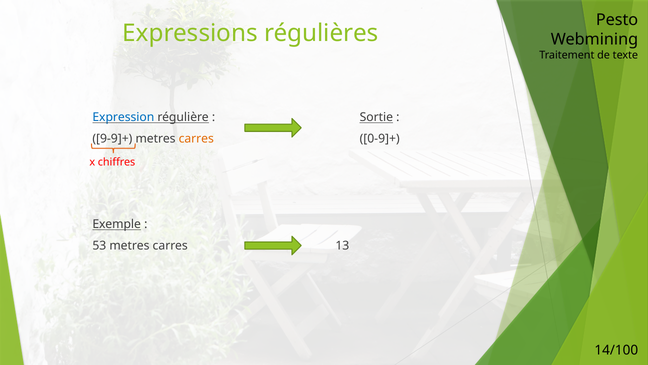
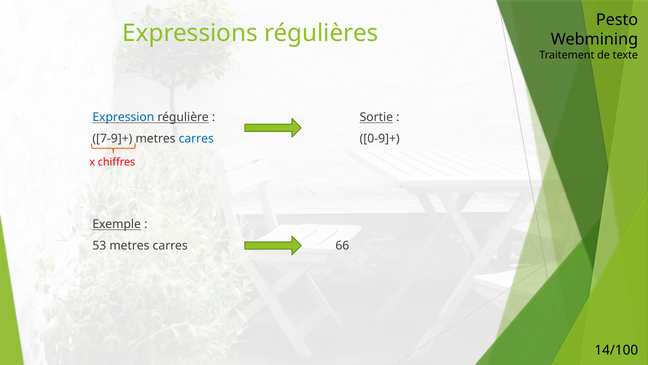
9-9]+: 9-9]+ -> 7-9]+ (112, 139)
carres colour: orange -> blue (196, 139)
13: 13 -> 66 (342, 245)
